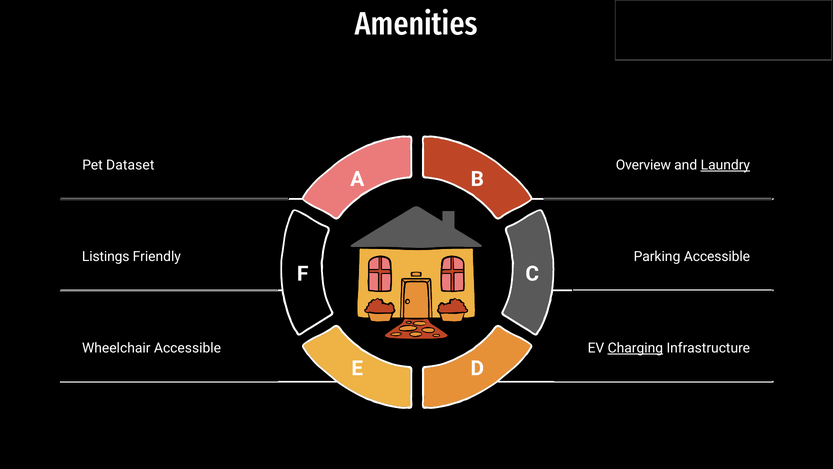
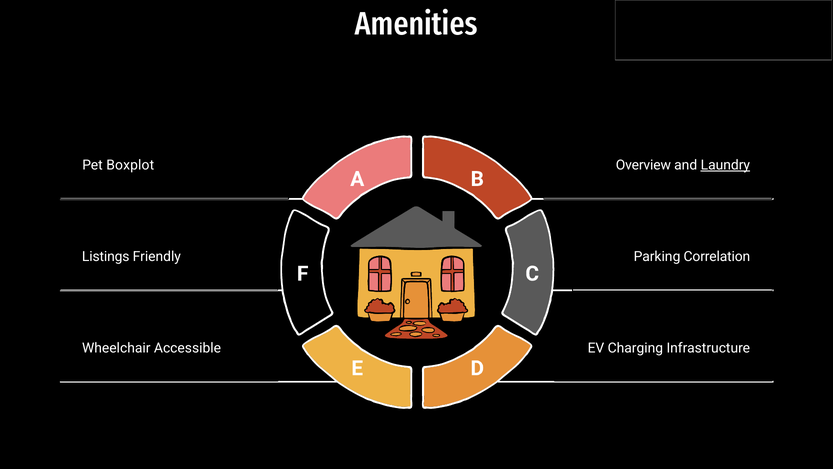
Dataset: Dataset -> Boxplot (130, 165)
Parking Accessible: Accessible -> Correlation (717, 256)
Charging underline: present -> none (635, 348)
